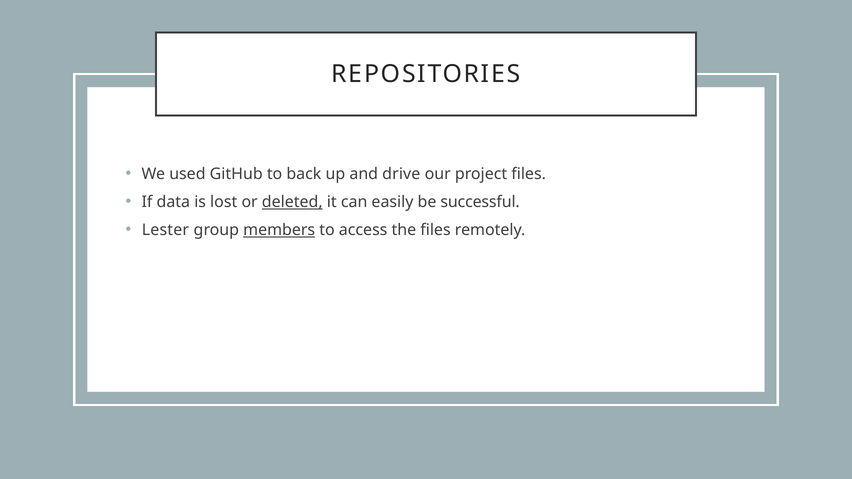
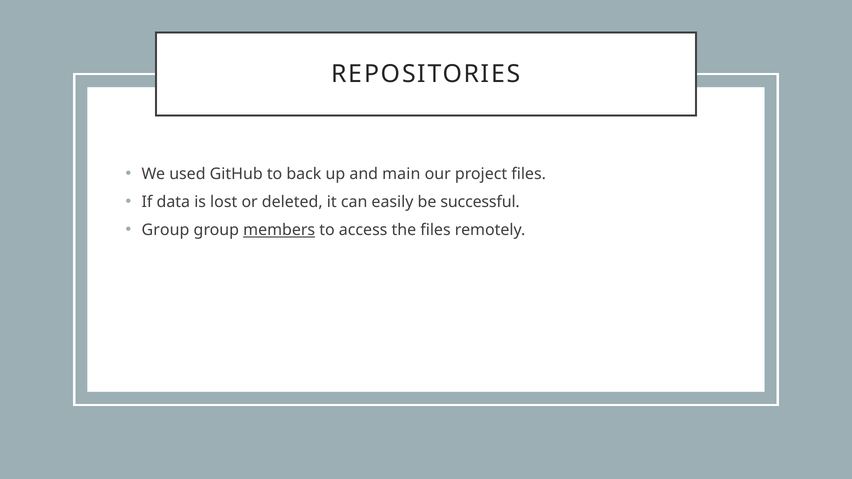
drive: drive -> main (401, 174)
deleted underline: present -> none (292, 202)
Lester: Lester -> Group (165, 230)
